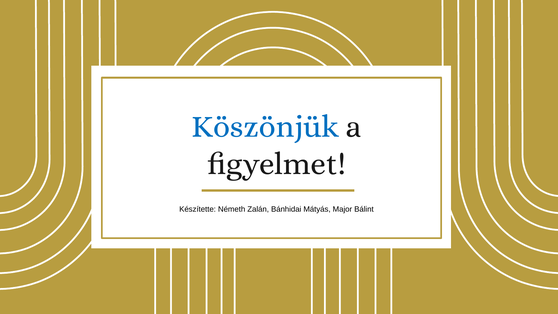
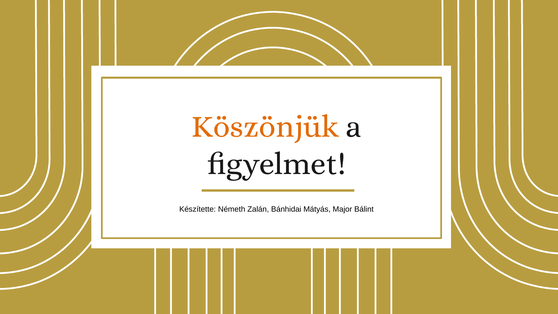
Köszönjük colour: blue -> orange (265, 127)
